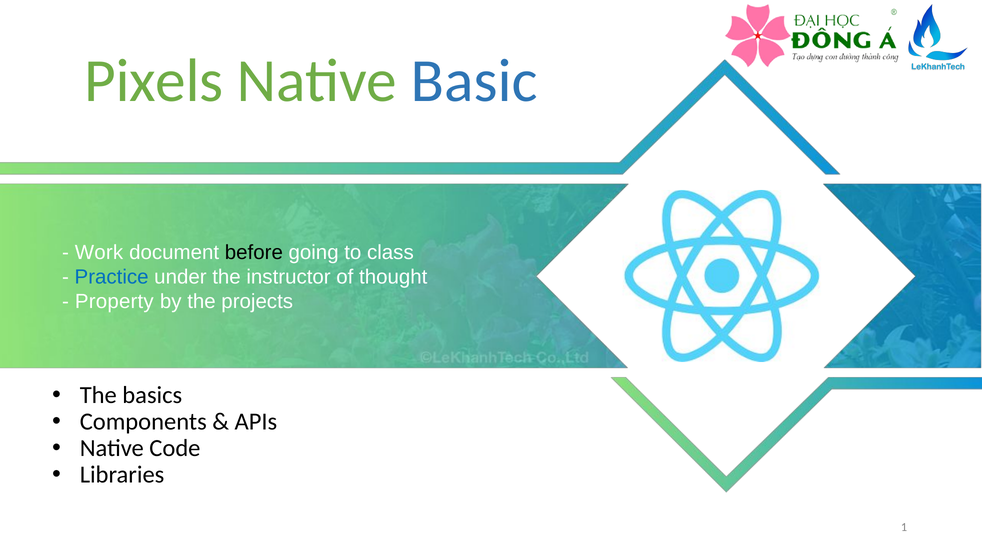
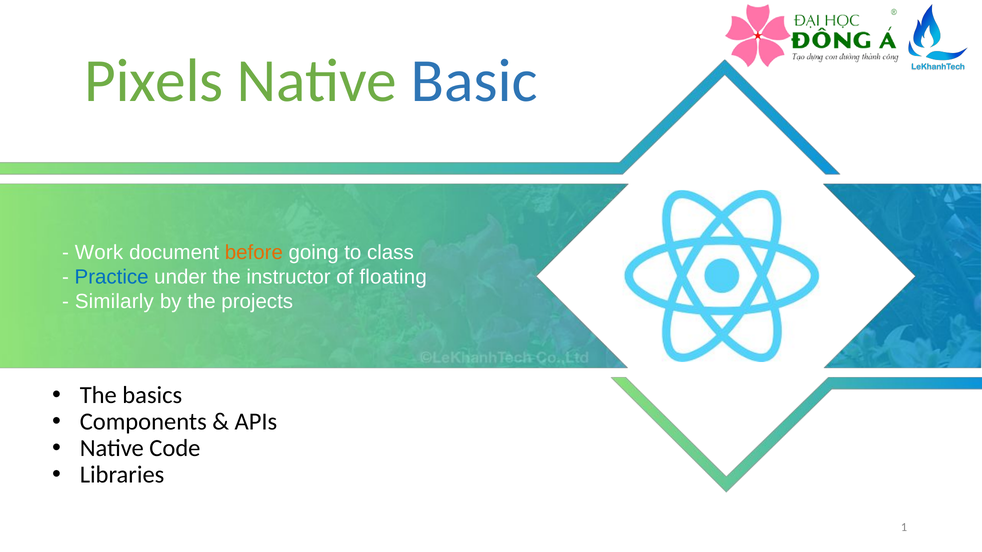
before colour: black -> orange (254, 253)
thought: thought -> floating (393, 277)
Property: Property -> Similarly (114, 302)
